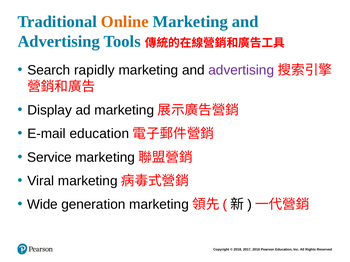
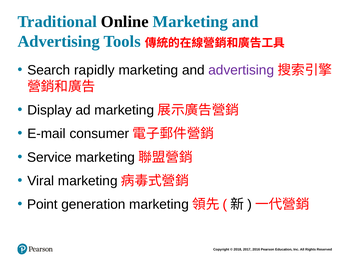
Online colour: orange -> black (125, 22)
E-mail education: education -> consumer (99, 134)
Wide: Wide -> Point (42, 205)
